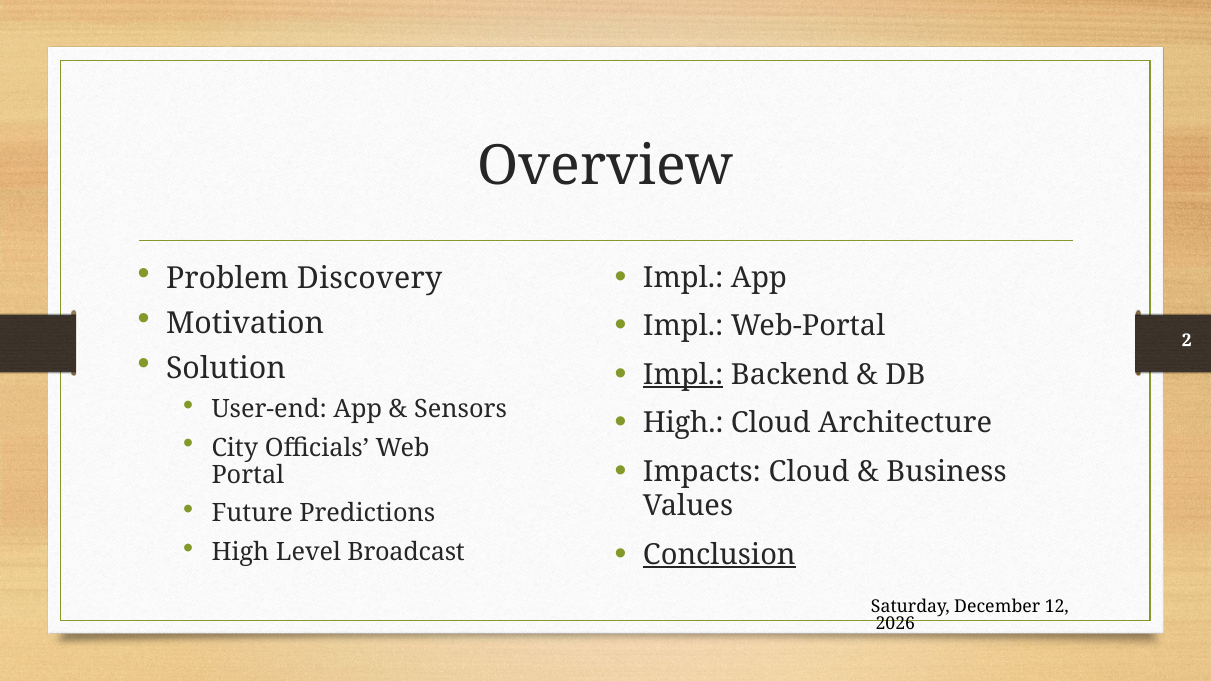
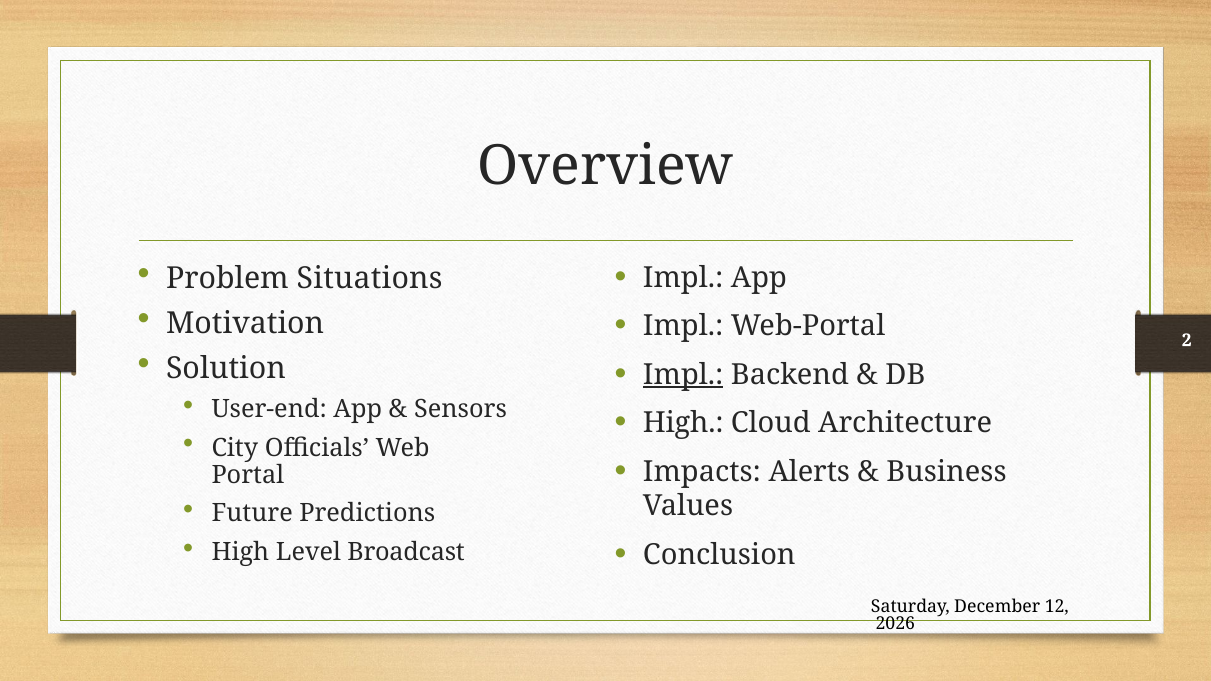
Discovery: Discovery -> Situations (370, 279)
Impacts Cloud: Cloud -> Alerts (809, 472)
Conclusion underline: present -> none (719, 555)
